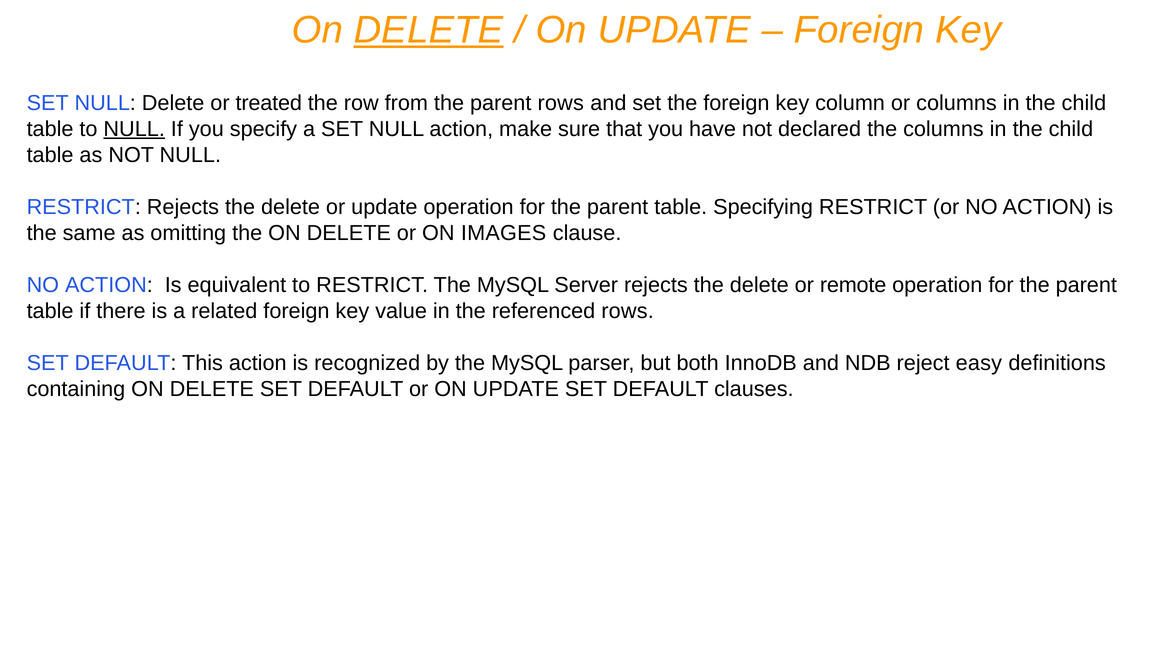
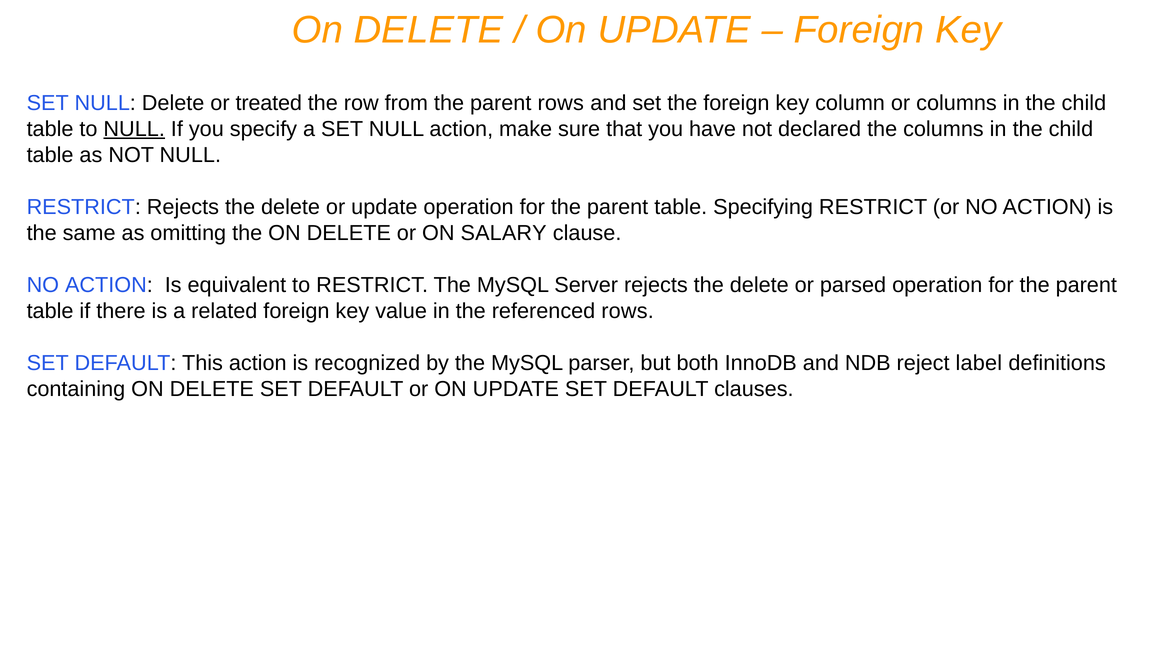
DELETE underline: present -> none (428, 30)
IMAGES: IMAGES -> SALARY (504, 233)
remote: remote -> parsed (853, 285)
easy: easy -> label (979, 363)
